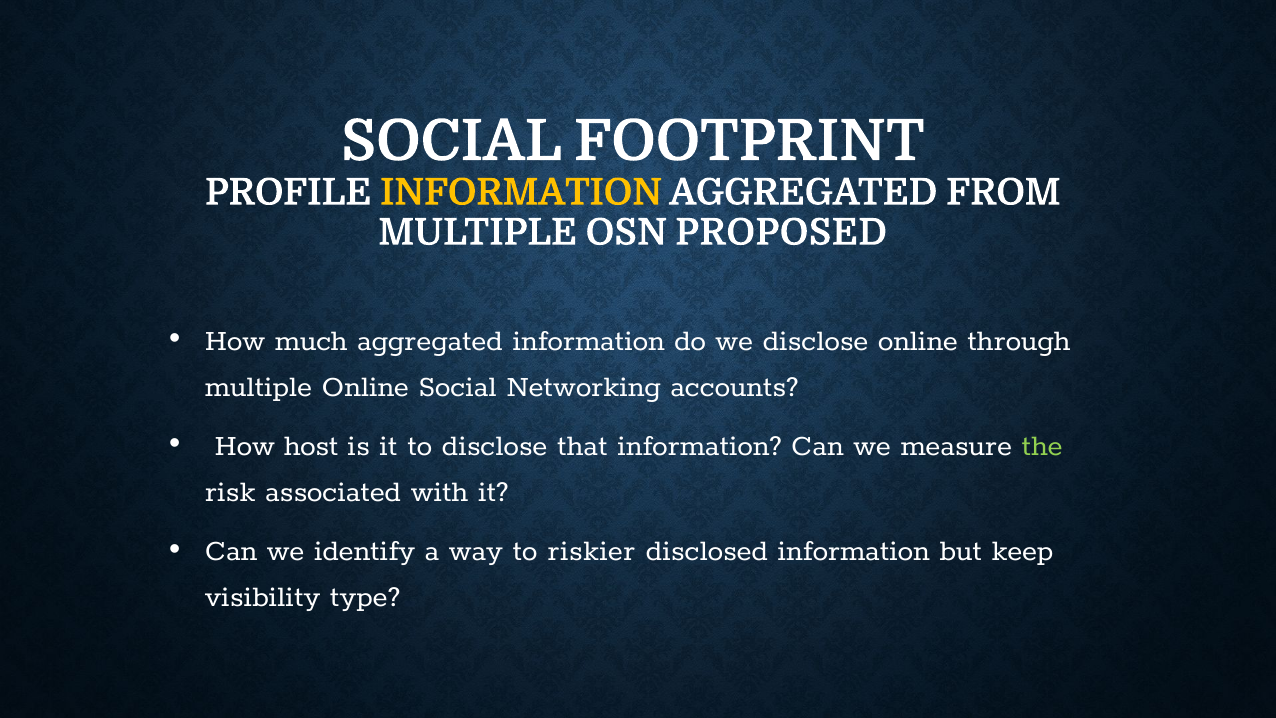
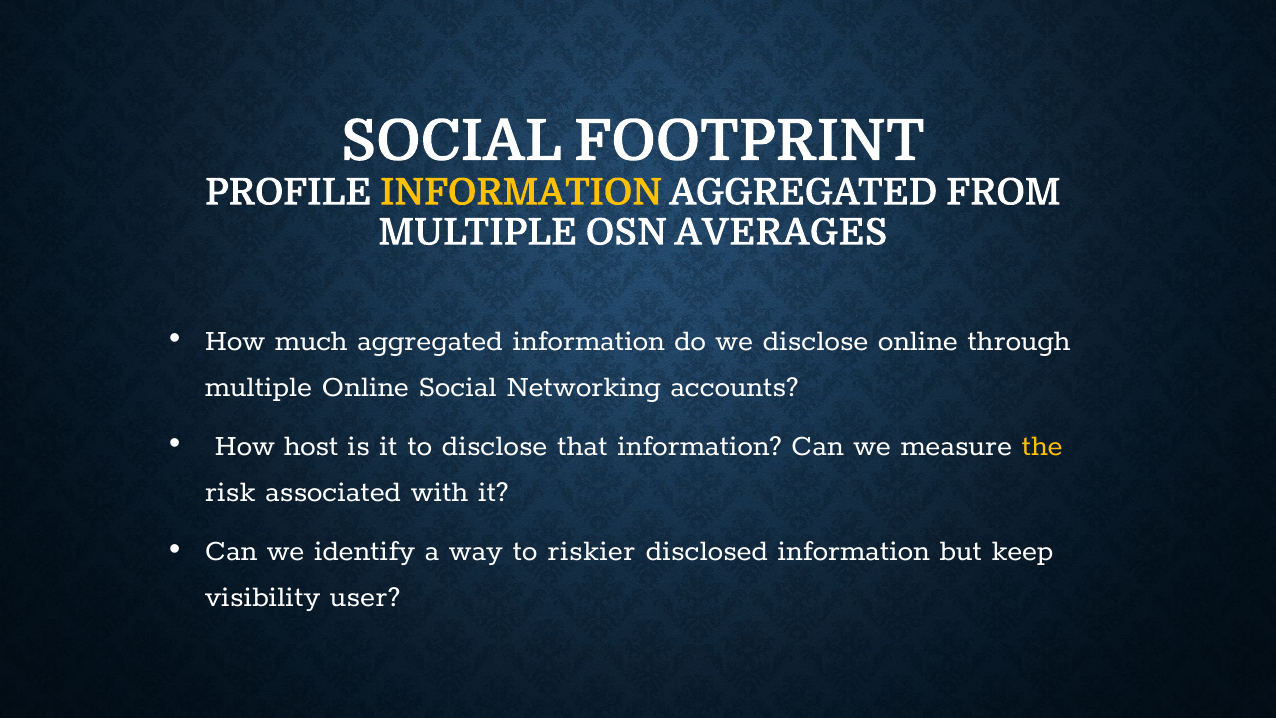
PROPOSED: PROPOSED -> AVERAGES (781, 232)
the colour: light green -> yellow (1042, 445)
type: type -> user (365, 596)
